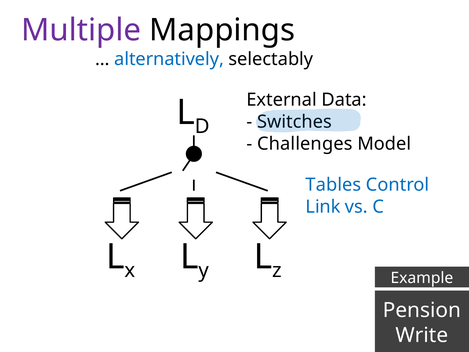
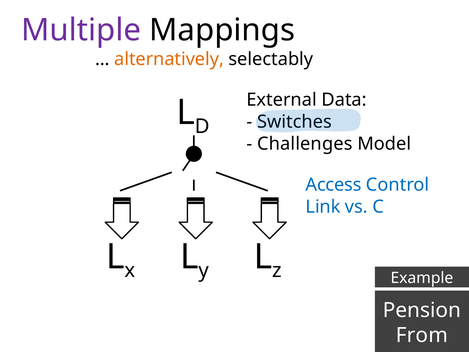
alternatively colour: blue -> orange (169, 59)
Tables: Tables -> Access (334, 185)
Write: Write -> From (422, 335)
